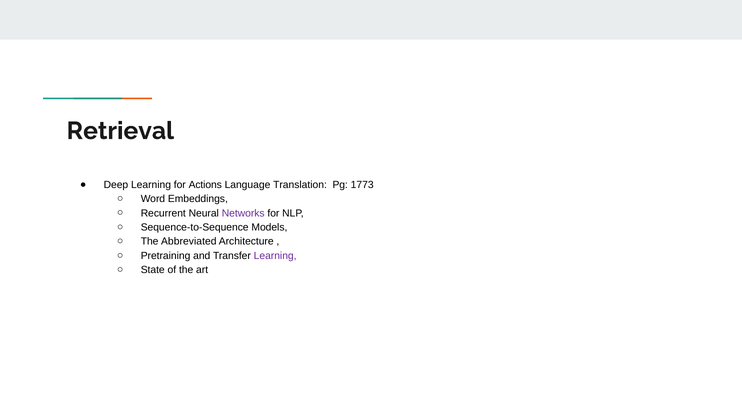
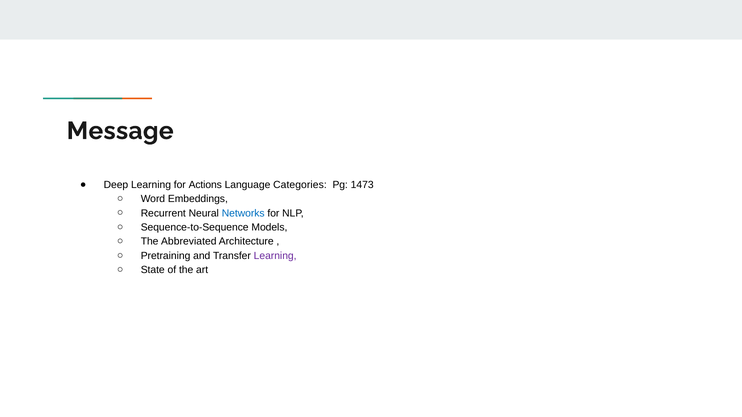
Retrieval: Retrieval -> Message (120, 131)
Translation: Translation -> Categories (300, 185)
1773: 1773 -> 1473 (362, 185)
Networks colour: purple -> blue (243, 213)
